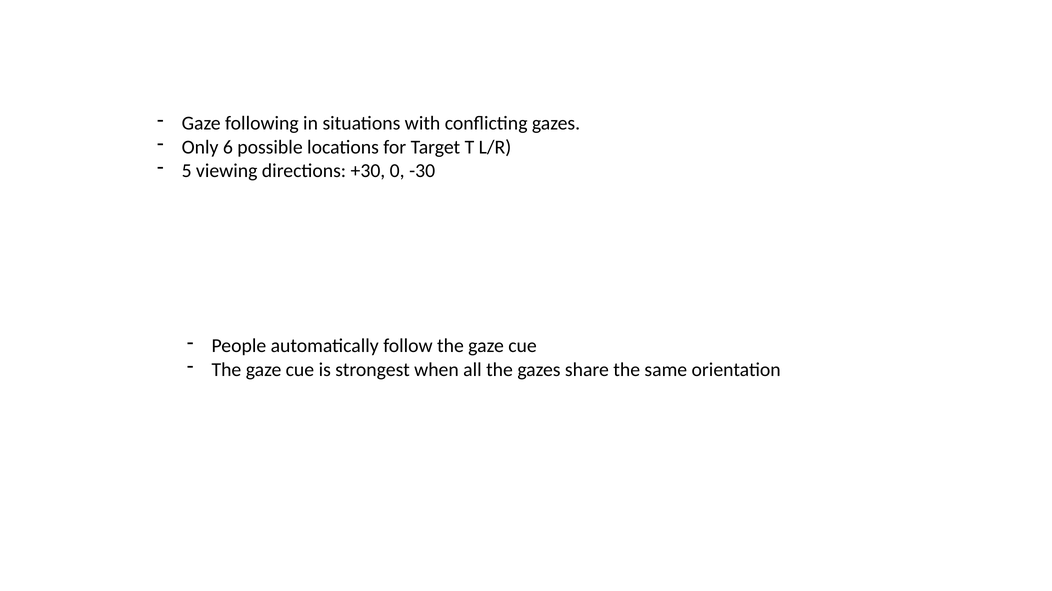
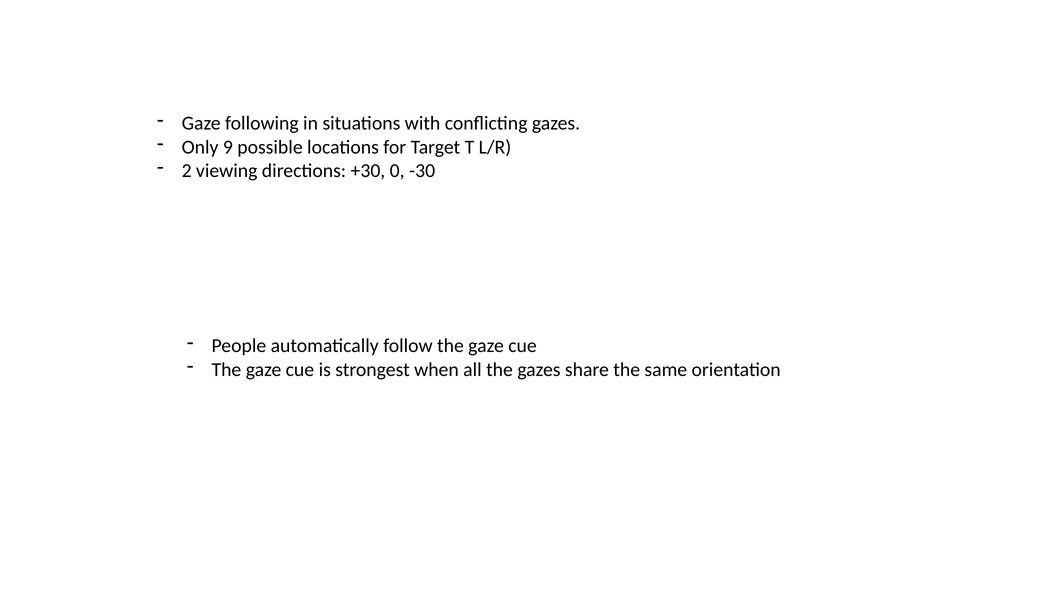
6: 6 -> 9 (228, 147)
5: 5 -> 2 (187, 171)
